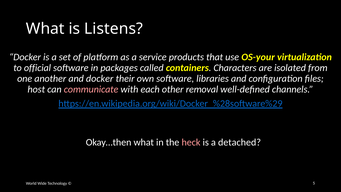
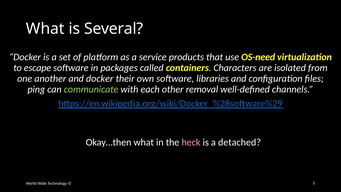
Listens: Listens -> Several (114, 29)
OS-your: OS-your -> OS-need (258, 57)
official: official -> escape (37, 68)
host: host -> ping (36, 89)
communicate colour: pink -> light green (91, 89)
